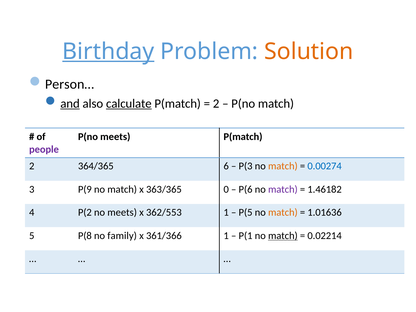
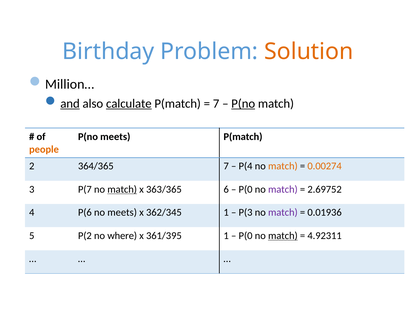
Birthday underline: present -> none (108, 51)
Person…: Person… -> Million… (70, 84)
2: 2 -> 7 (216, 104)
P(no underline: none -> present (243, 104)
people colour: purple -> orange (44, 149)
364/365 6: 6 -> 7 (226, 166)
P(3: P(3 -> P(4 (246, 166)
0.00274 colour: blue -> orange (325, 166)
P(9: P(9 -> P(7 (85, 189)
match underline: none -> present (122, 189)
0: 0 -> 6 (226, 189)
P(6: P(6 -> P(0 (246, 189)
1.46182: 1.46182 -> 2.69752 (325, 189)
P(2: P(2 -> P(6 (85, 213)
362/553: 362/553 -> 362/345 (164, 213)
P(5: P(5 -> P(3 (246, 213)
match colour: orange -> purple (283, 213)
1.01636: 1.01636 -> 0.01936 (325, 213)
P(8: P(8 -> P(2 (85, 236)
family: family -> where (122, 236)
361/366: 361/366 -> 361/395 (164, 236)
P(1: P(1 -> P(0 (246, 236)
0.02214: 0.02214 -> 4.92311 (325, 236)
